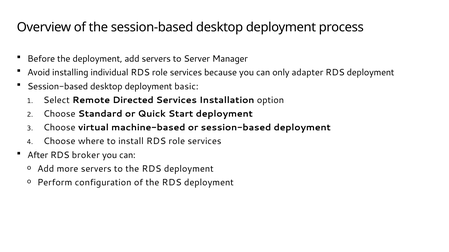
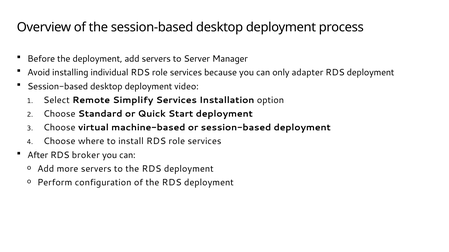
basic: basic -> video (186, 86)
Directed: Directed -> Simplify (133, 100)
